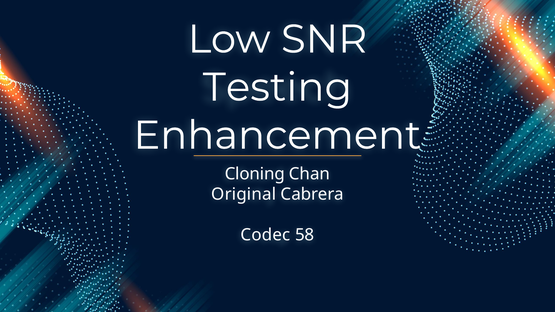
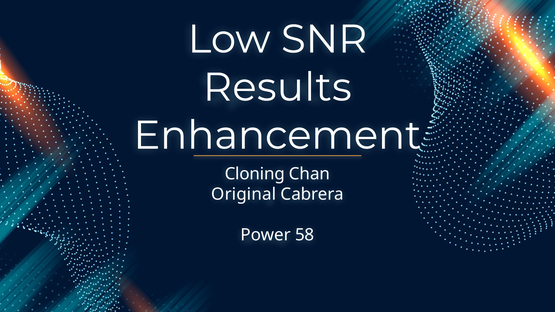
Testing: Testing -> Results (277, 87)
Codec: Codec -> Power (266, 235)
